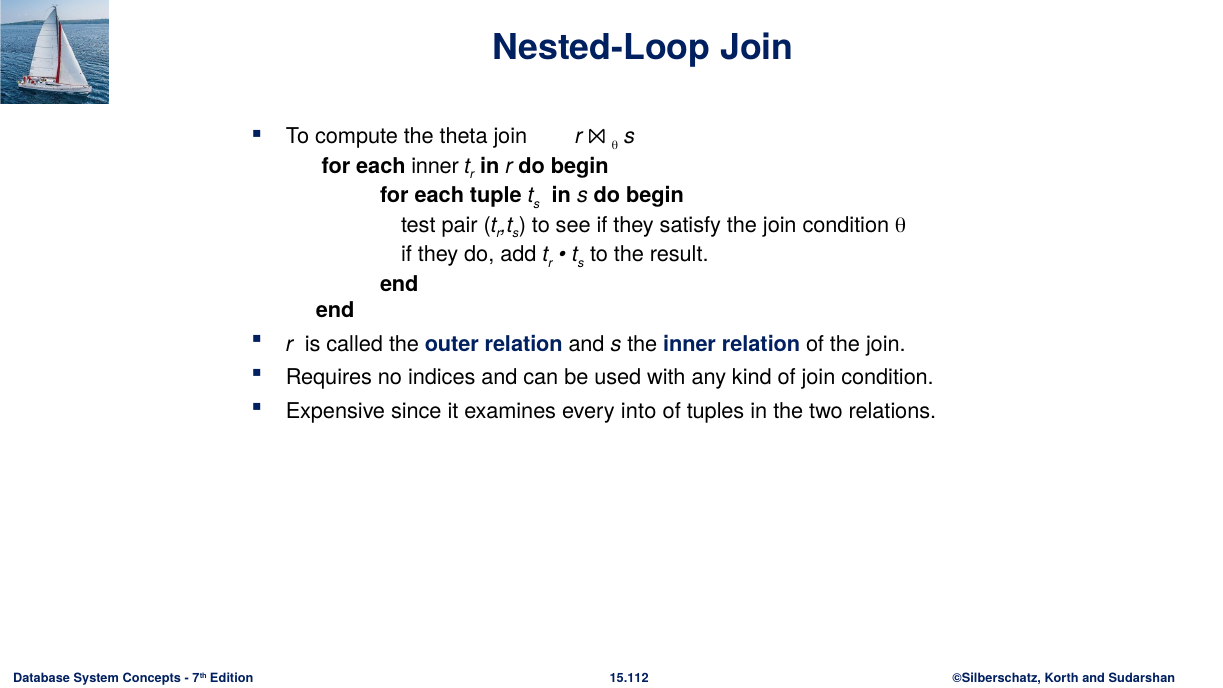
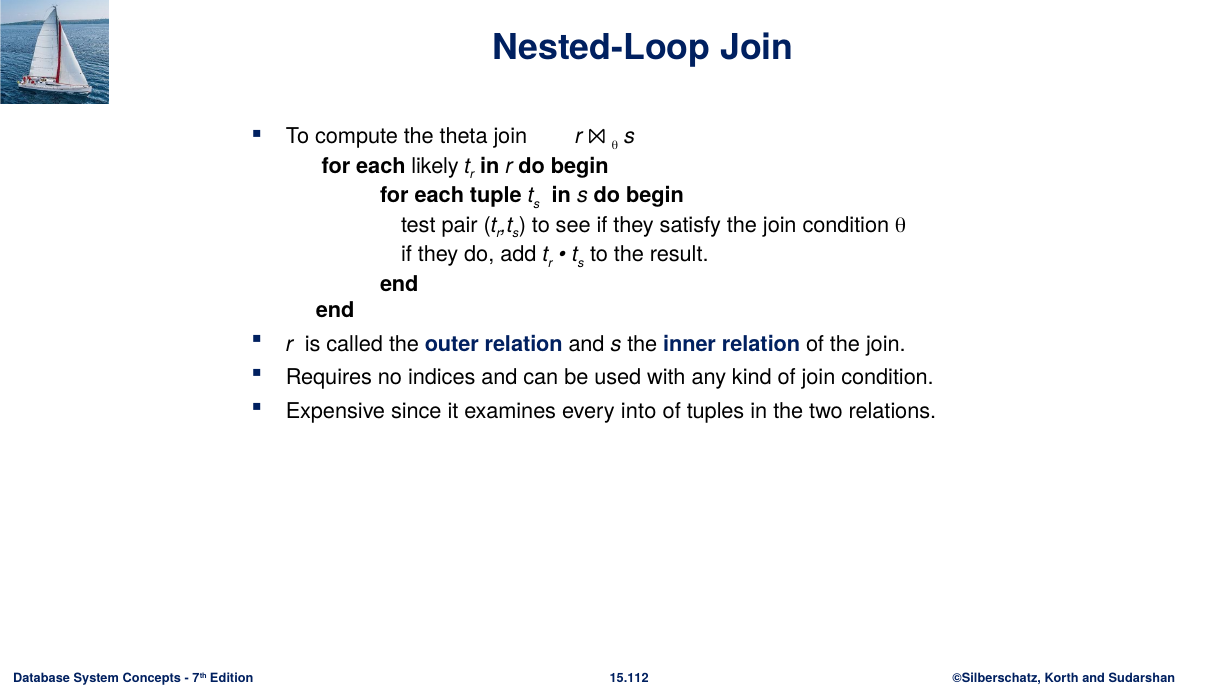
each inner: inner -> likely (435, 166)
